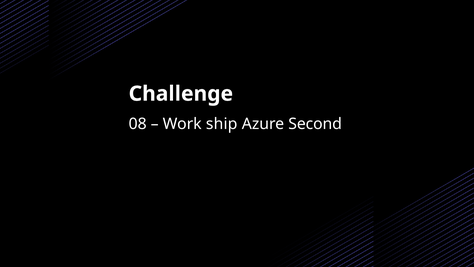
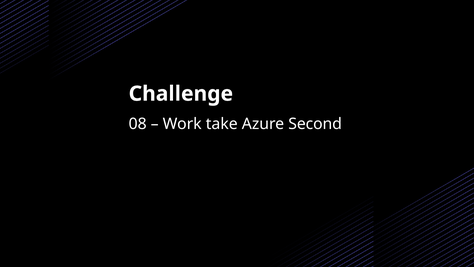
ship: ship -> take (222, 124)
